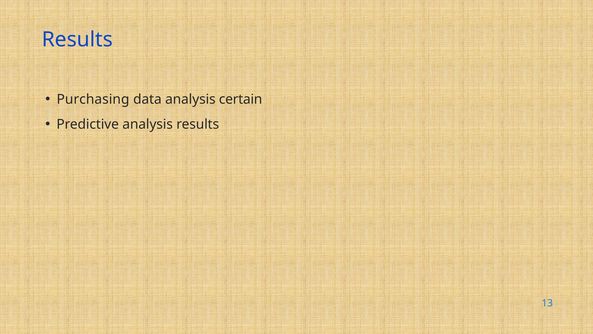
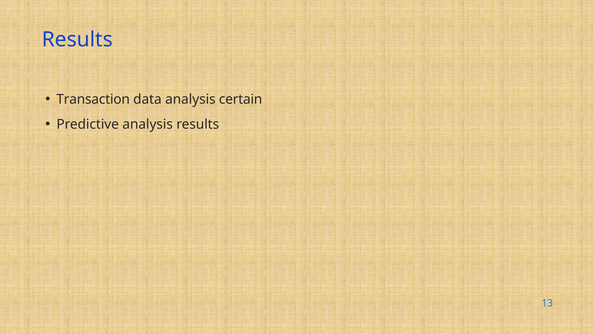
Purchasing: Purchasing -> Transaction (93, 99)
